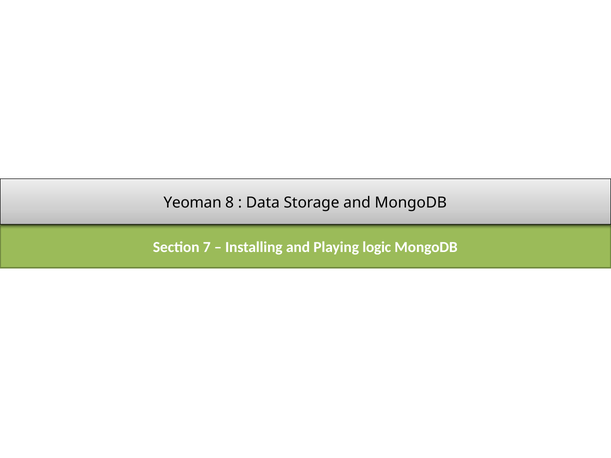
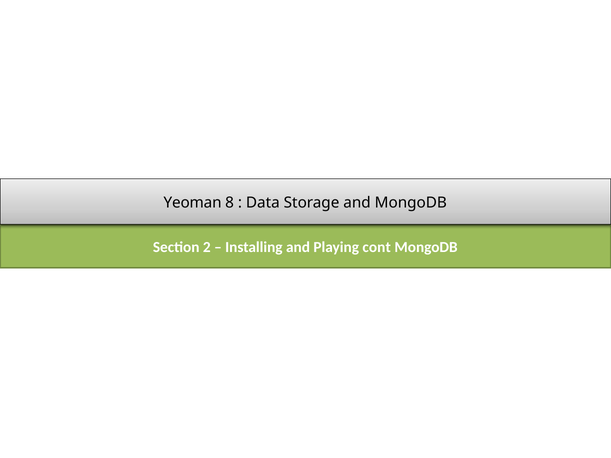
7: 7 -> 2 (207, 248)
logic: logic -> cont (377, 248)
